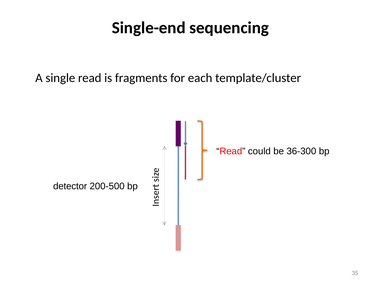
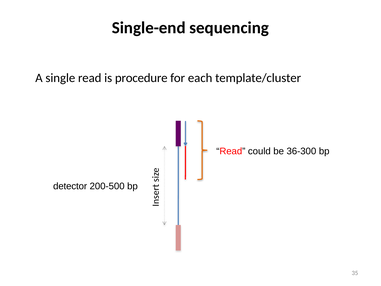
fragments: fragments -> procedure (141, 78)
